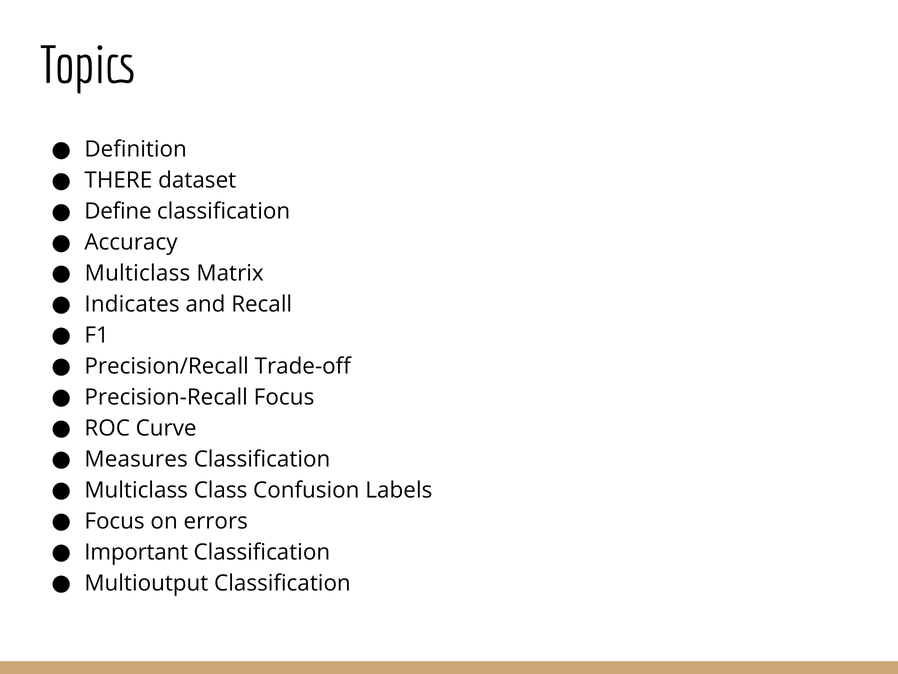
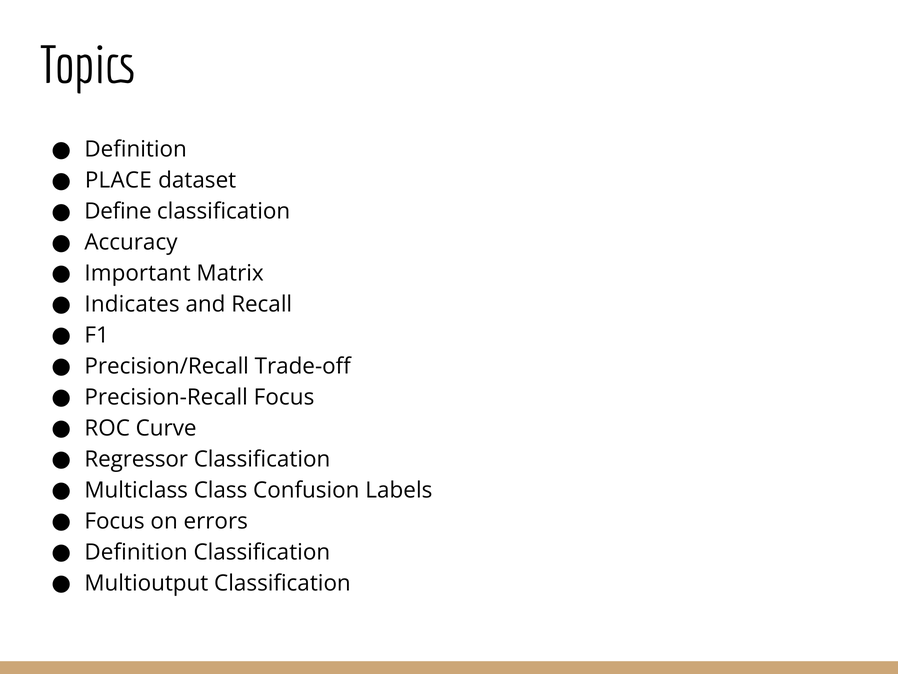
THERE: THERE -> PLACE (118, 180)
Multiclass: Multiclass -> Important (138, 273)
Measures: Measures -> Regressor (136, 459)
Important: Important -> Definition (136, 552)
